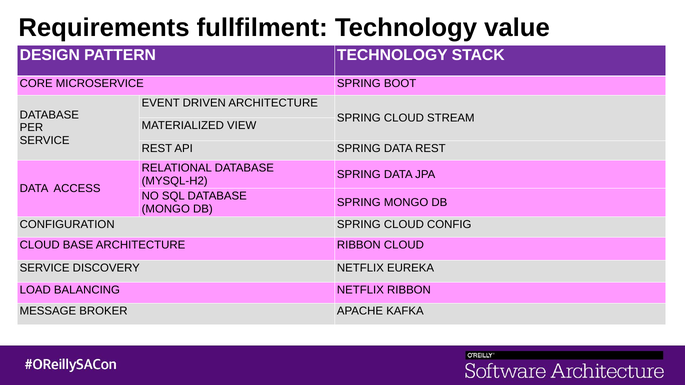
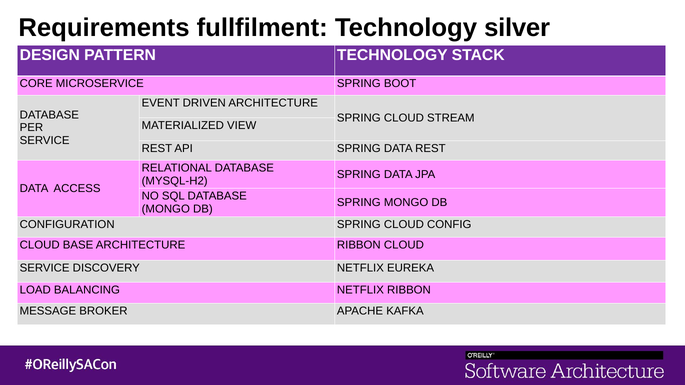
value: value -> silver (517, 28)
